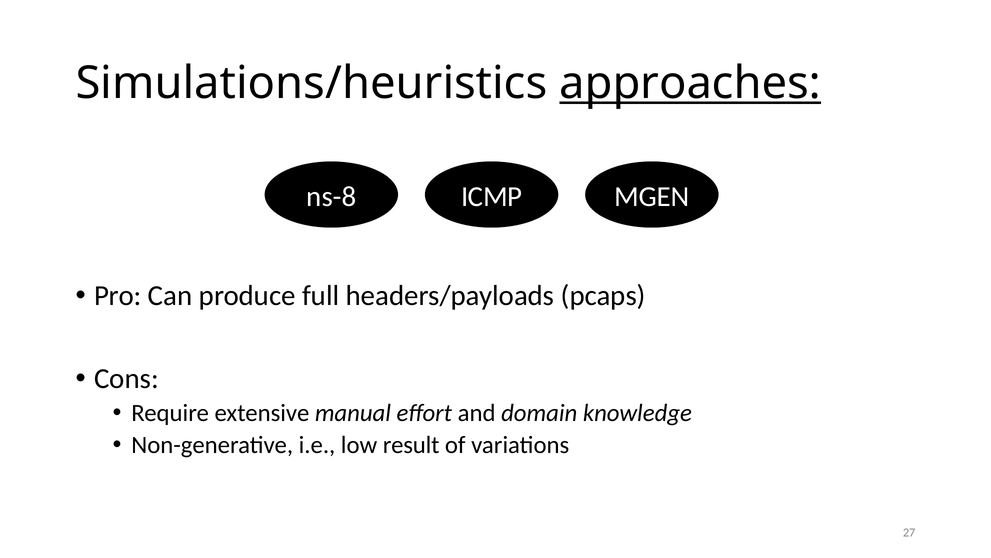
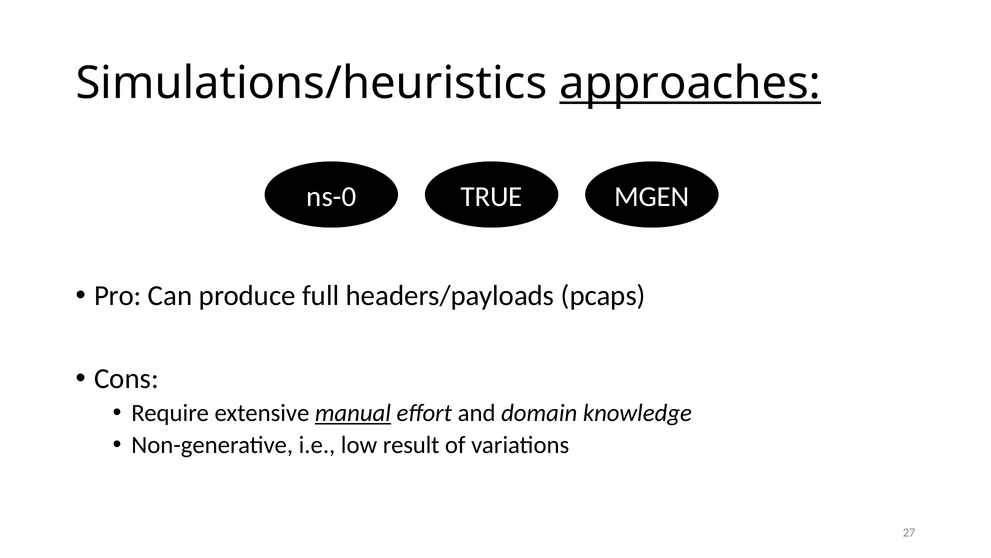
ns-8: ns-8 -> ns-0 (331, 196)
ICMP: ICMP -> TRUE (492, 196)
manual underline: none -> present (353, 412)
